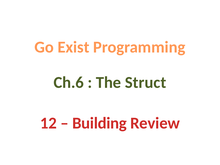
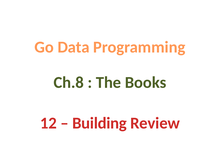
Exist: Exist -> Data (74, 47)
Ch.6: Ch.6 -> Ch.8 (69, 82)
Struct: Struct -> Books (146, 82)
